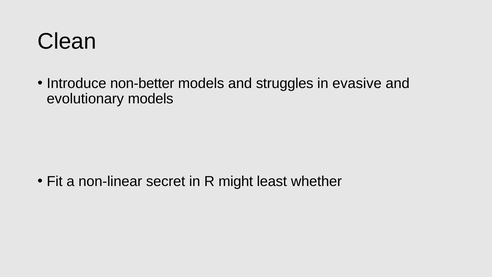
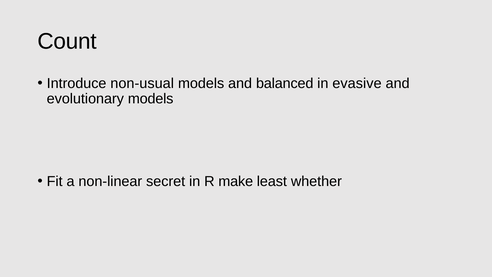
Clean: Clean -> Count (67, 41)
non-better: non-better -> non-usual (142, 83)
struggles: struggles -> balanced (285, 83)
might: might -> make (236, 181)
